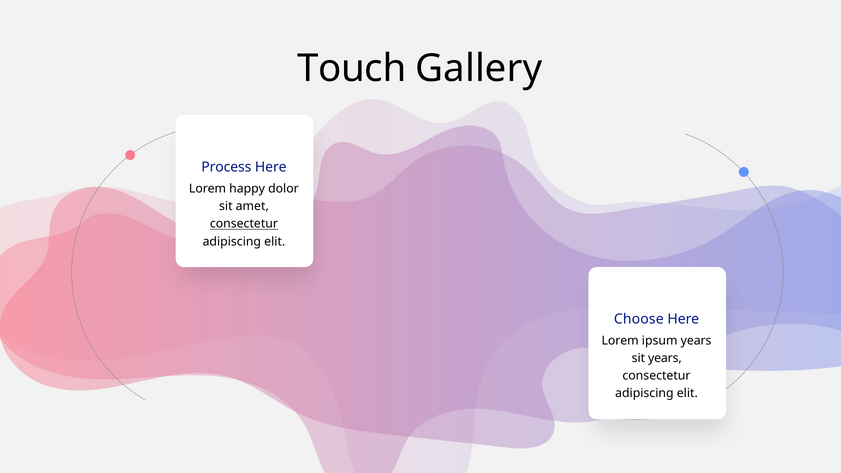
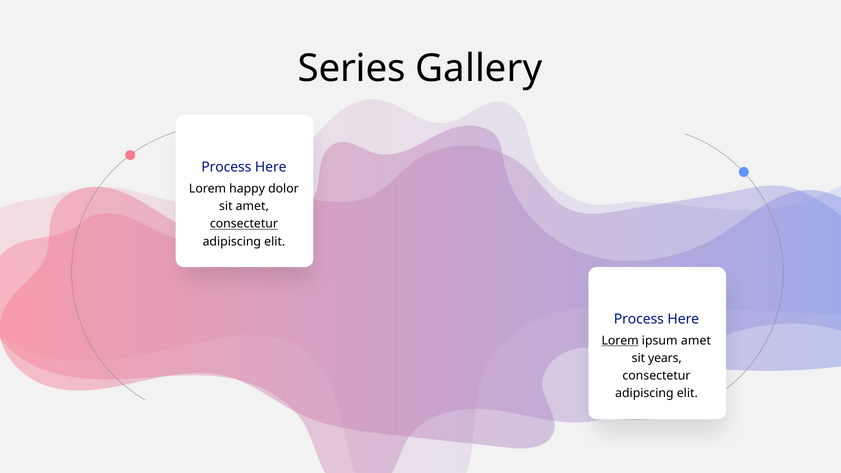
Touch: Touch -> Series (352, 69)
Choose: Choose -> Process (639, 319)
Lorem underline: none -> present (620, 341)
ipsum years: years -> amet (696, 341)
